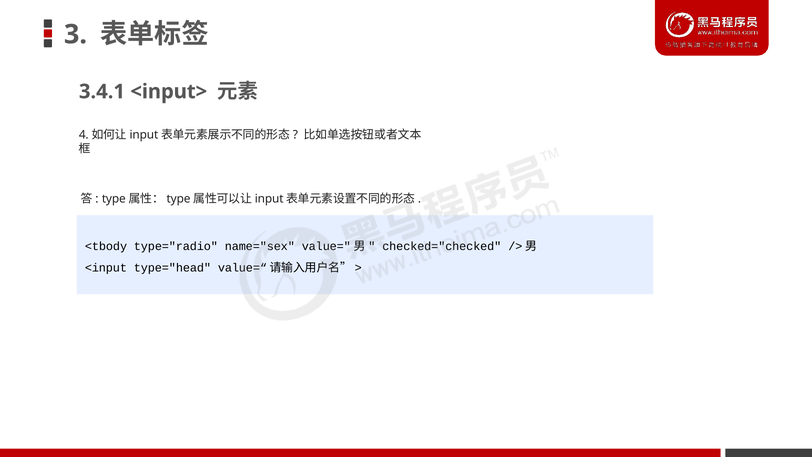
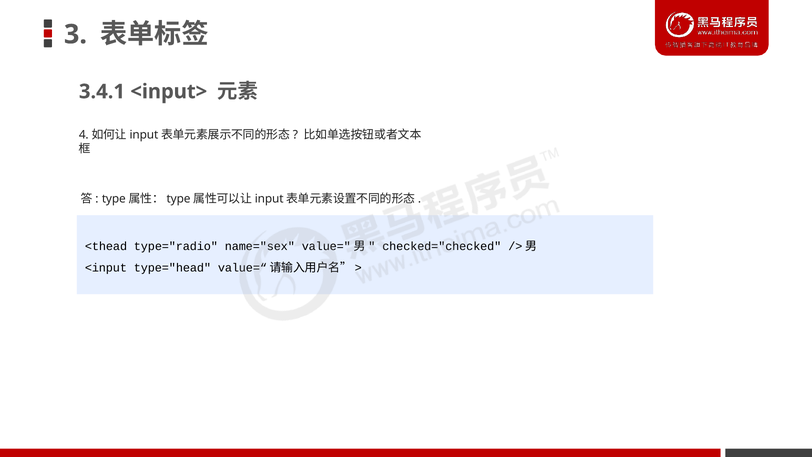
<tbody: <tbody -> <thead (106, 246)
